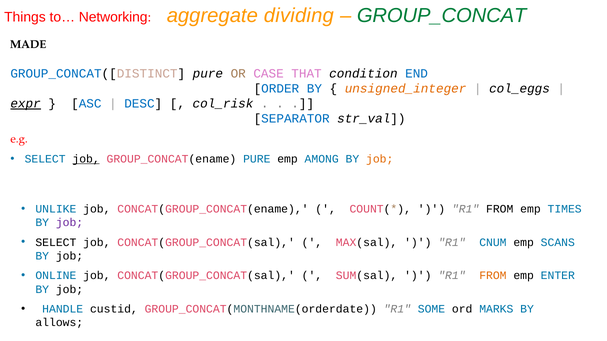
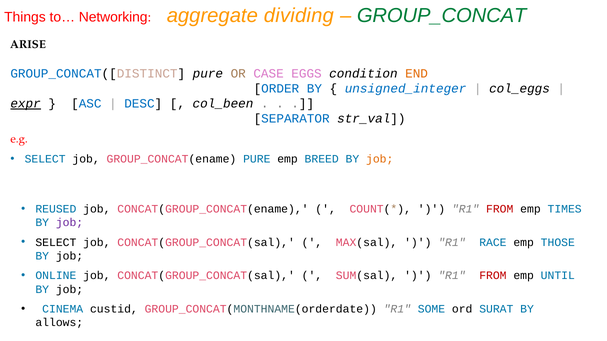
MADE: MADE -> ARISE (28, 44)
THAT: THAT -> EGGS (307, 73)
END colour: blue -> orange (417, 73)
unsigned_integer colour: orange -> blue (406, 89)
col_risk: col_risk -> col_been (223, 104)
job underline: present -> none (86, 159)
AMONG: AMONG -> BREED (322, 159)
UNLIKE: UNLIKE -> REUSED (56, 209)
FROM colour: black -> red (500, 209)
CNUM: CNUM -> RACE (493, 243)
SCANS: SCANS -> THOSE (558, 243)
FROM colour: orange -> red (493, 276)
ENTER: ENTER -> UNTIL (558, 276)
HANDLE: HANDLE -> CINEMA (63, 309)
MARKS: MARKS -> SURAT (496, 309)
